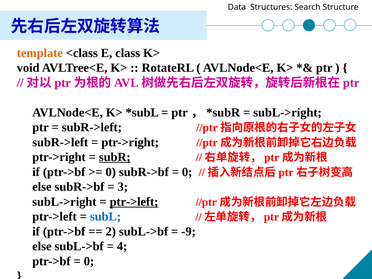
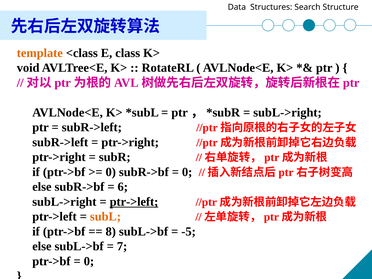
subR underline: present -> none (115, 157)
3: 3 -> 6 (123, 187)
subL colour: blue -> orange (105, 217)
2: 2 -> 8 (111, 232)
-9: -9 -> -5 (189, 232)
4: 4 -> 7 (122, 246)
